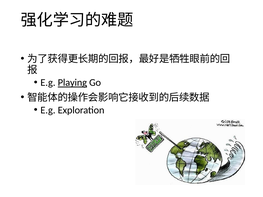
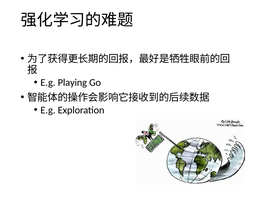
Playing underline: present -> none (72, 83)
